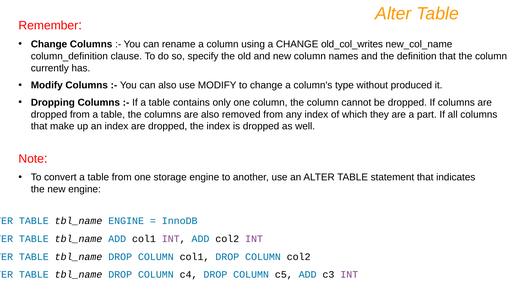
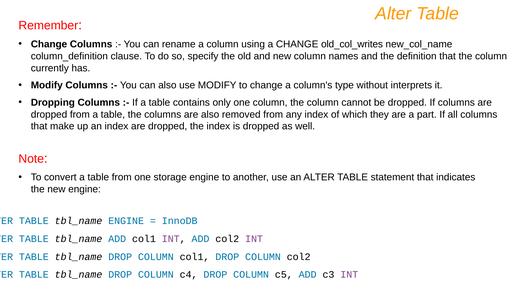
produced: produced -> interprets (411, 85)
